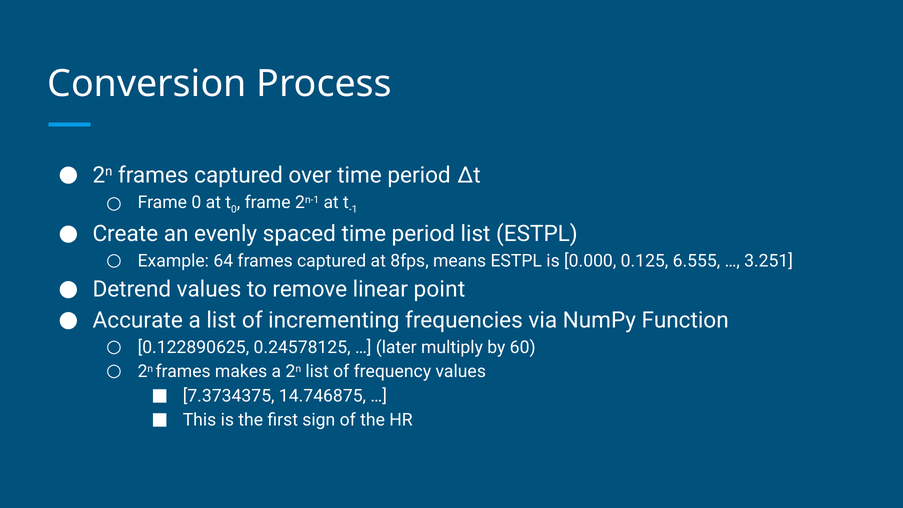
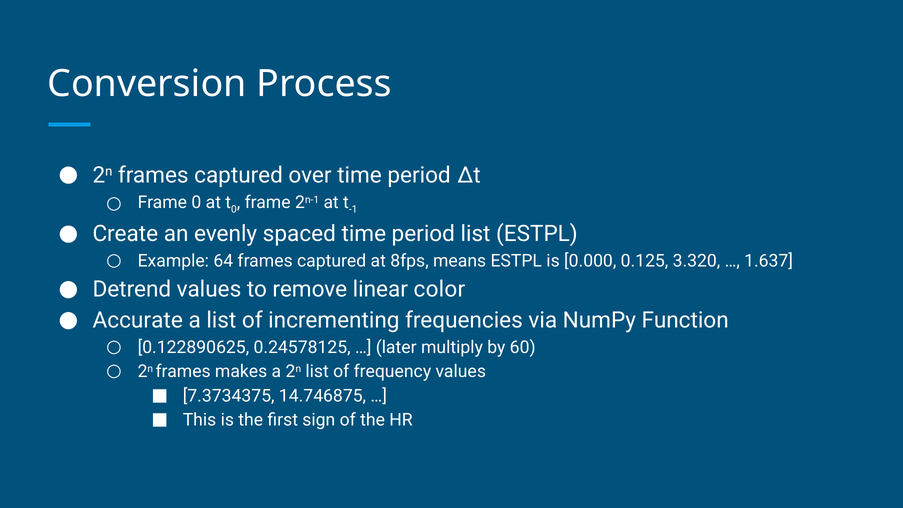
6.555: 6.555 -> 3.320 (696, 261)
3.251: 3.251 -> 1.637 (769, 261)
point: point -> color (439, 289)
